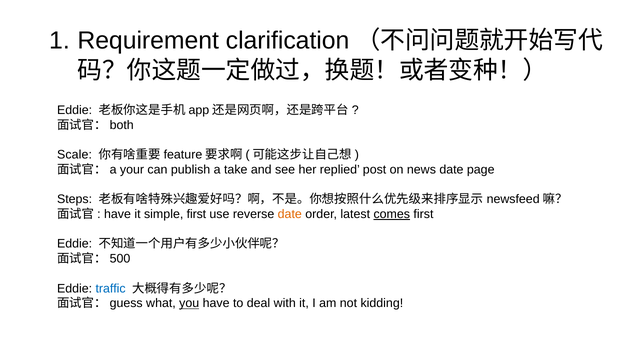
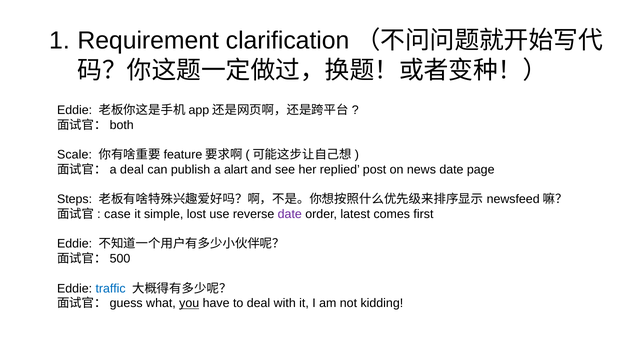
your: your -> deal (132, 170)
take: take -> alart (236, 170)
have: have -> case (117, 214)
simple first: first -> lost (196, 214)
date colour: orange -> purple (290, 214)
comes underline: present -> none (392, 214)
